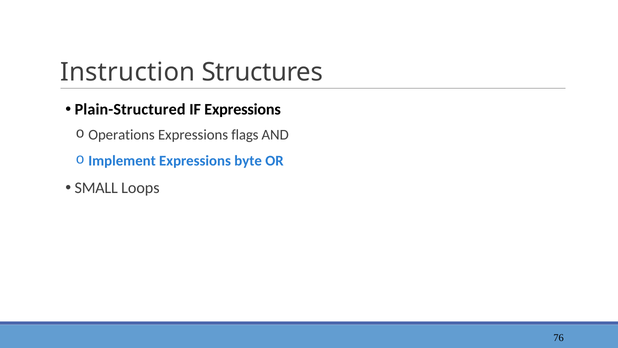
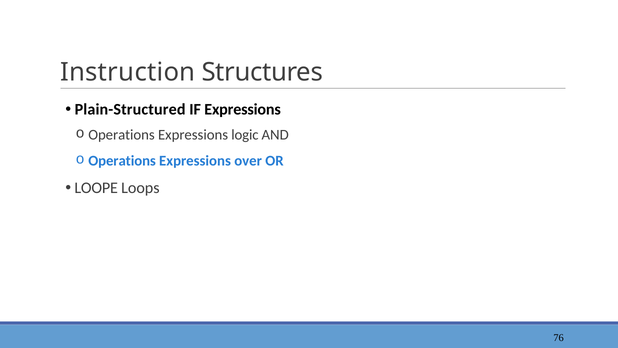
flags: flags -> logic (245, 135)
Implement: Implement -> Operations (122, 161)
byte: byte -> over (248, 161)
SMALL: SMALL -> LOOPE (96, 188)
